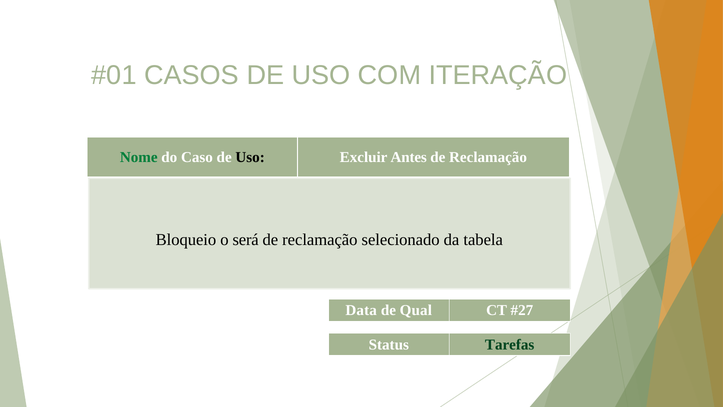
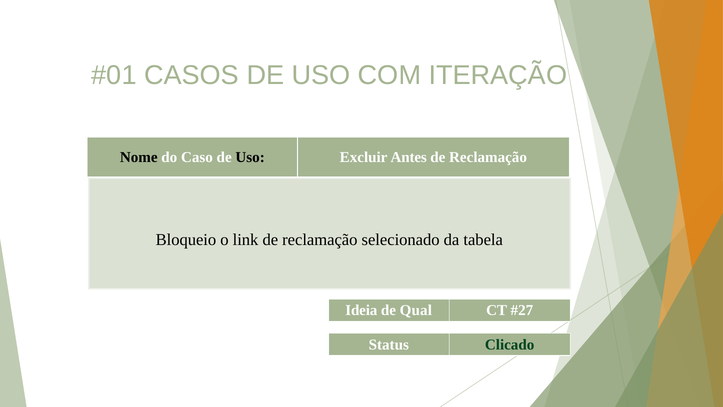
Nome colour: green -> black (139, 157)
será: será -> link (246, 239)
Data: Data -> Ideia (361, 310)
Tarefas: Tarefas -> Clicado (510, 344)
